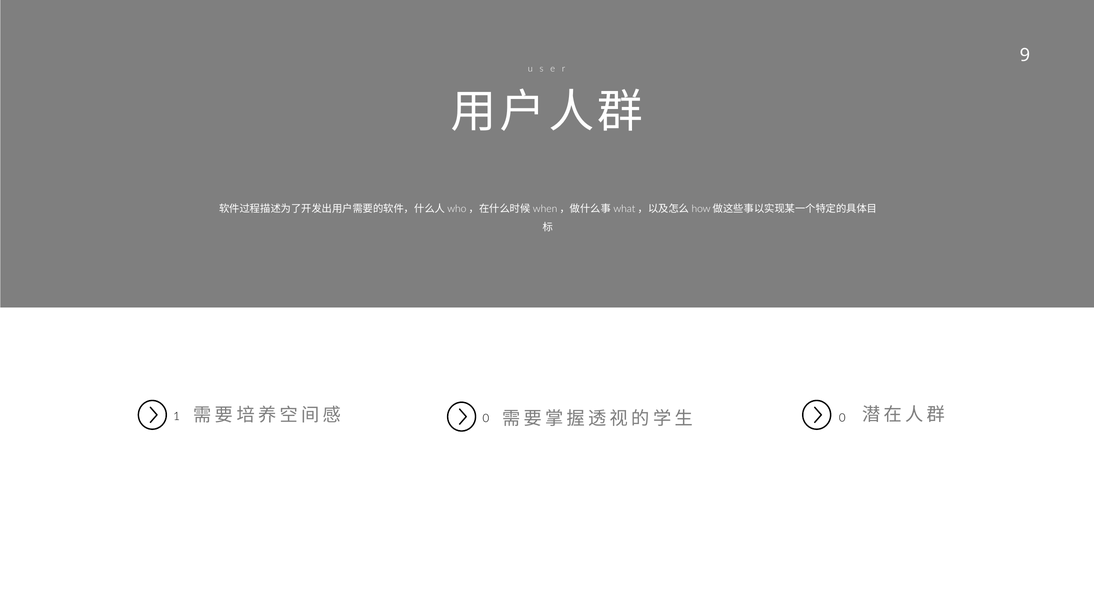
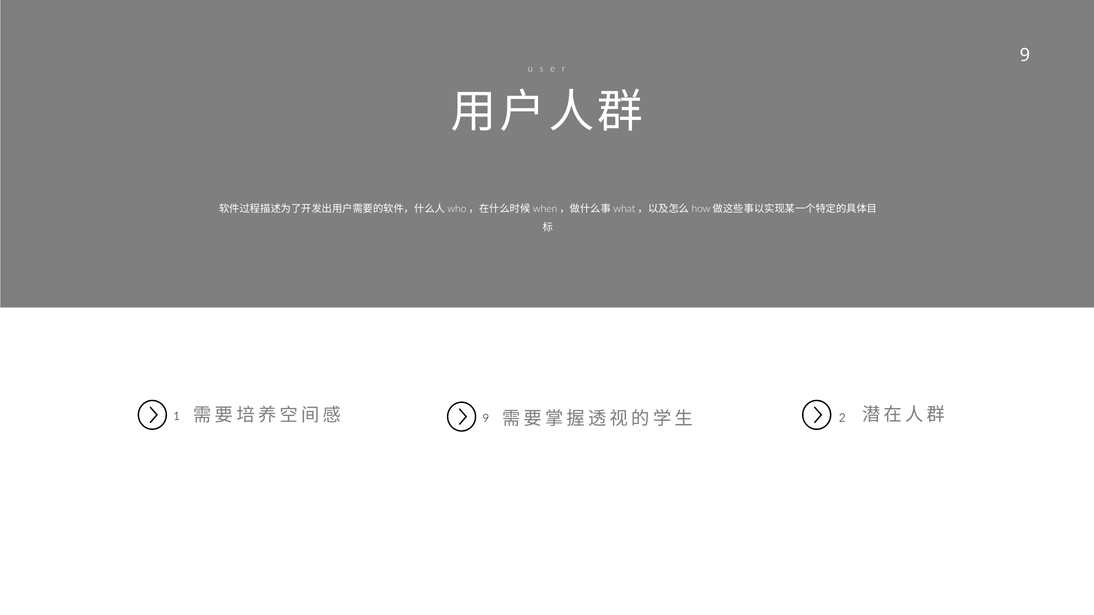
0: 0 -> 9 (486, 419)
0: 0 -> 2 (842, 418)
